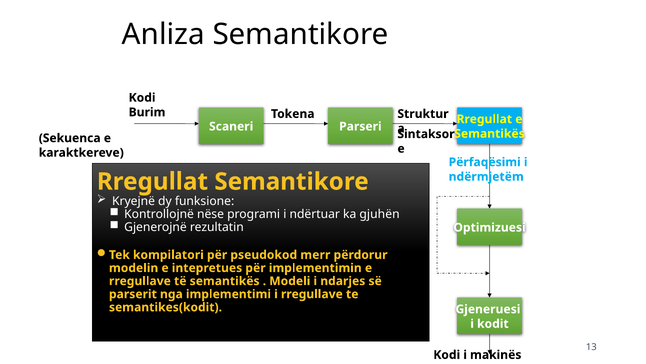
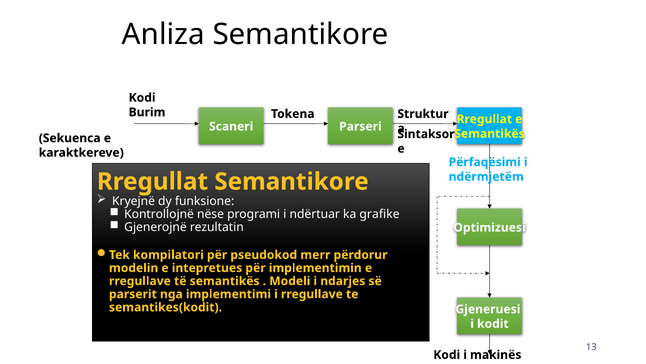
gjuhën: gjuhën -> grafike (380, 214)
